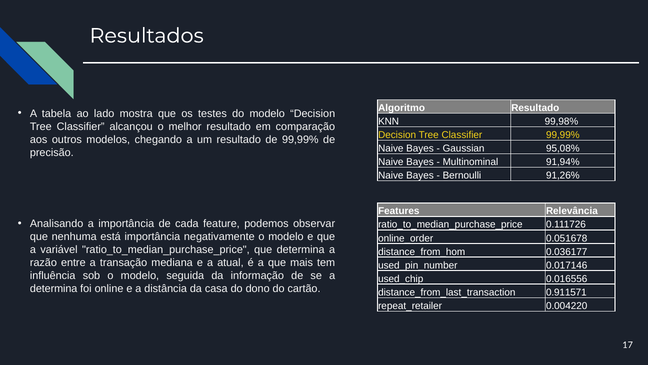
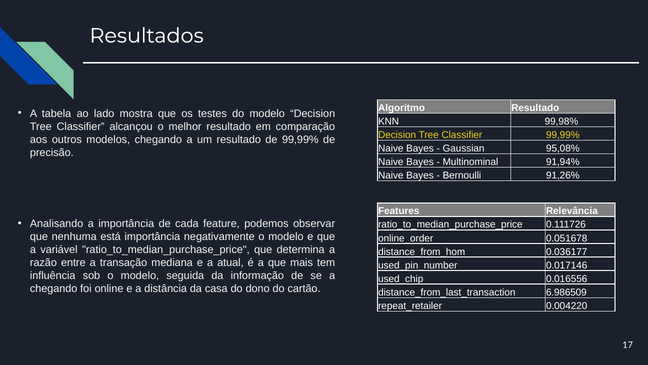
determina: determina -> chegando (54, 288)
0.911571: 0.911571 -> 6.986509 (566, 292)
